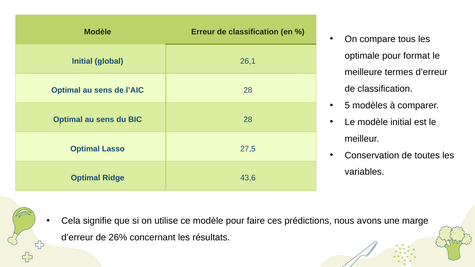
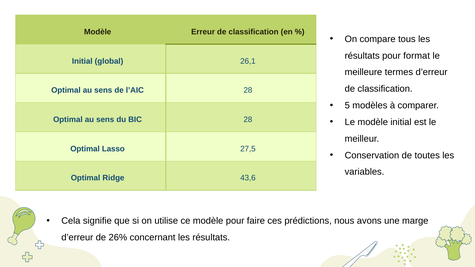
optimale: optimale -> résultats (362, 56)
